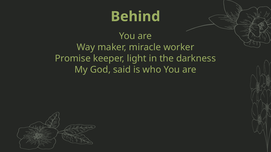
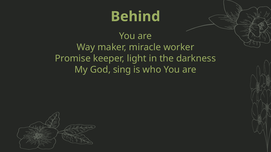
said: said -> sing (122, 70)
